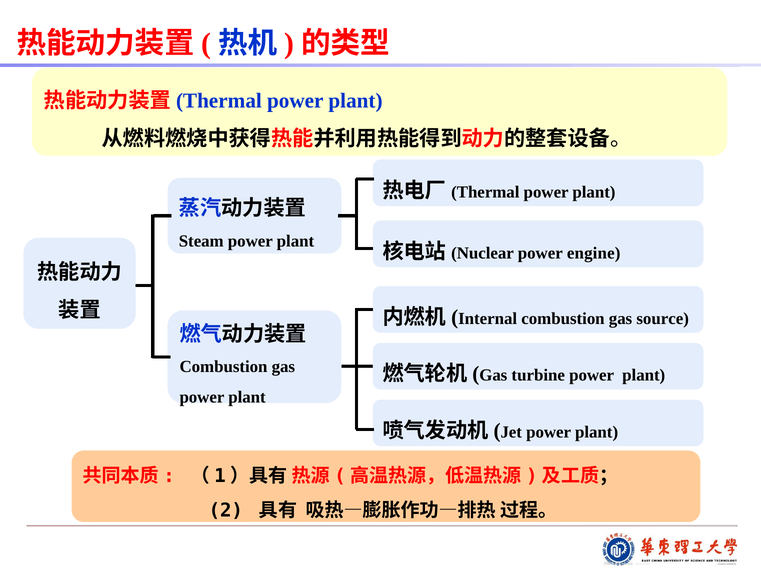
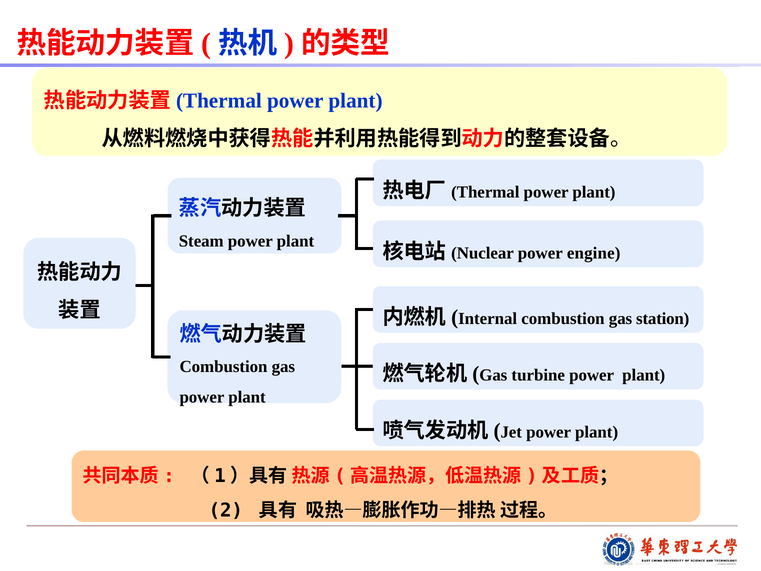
source: source -> station (663, 319)
